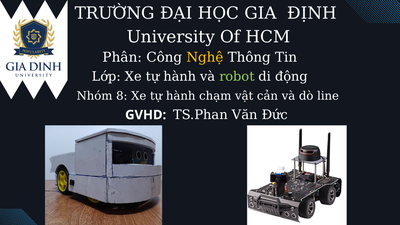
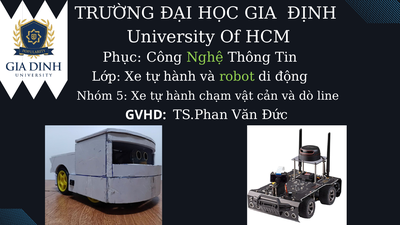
Phân: Phân -> Phục (122, 57)
Nghệ colour: yellow -> light green (205, 57)
8: 8 -> 5 (122, 96)
